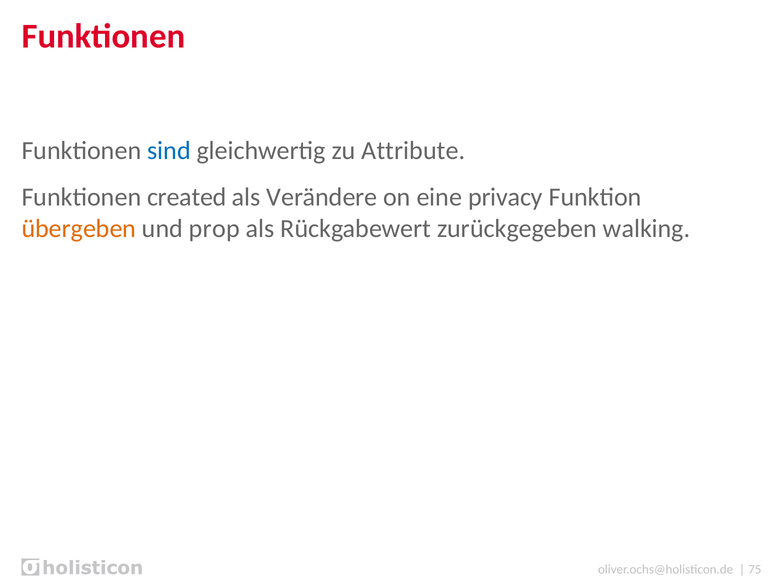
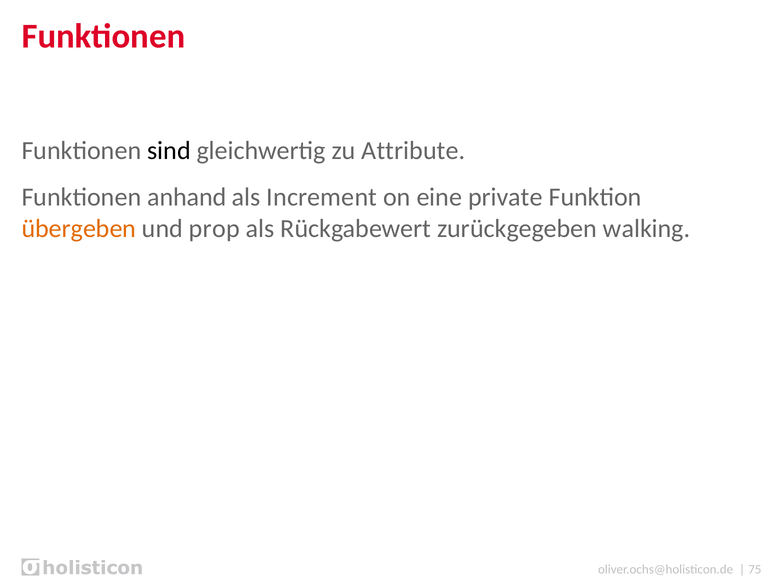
sind colour: blue -> black (169, 151)
created: created -> anhand (187, 197)
Verändere: Verändere -> Increment (322, 197)
privacy: privacy -> private (505, 197)
